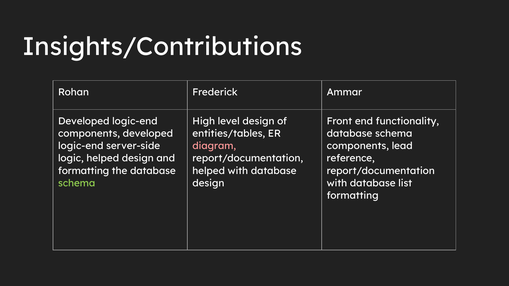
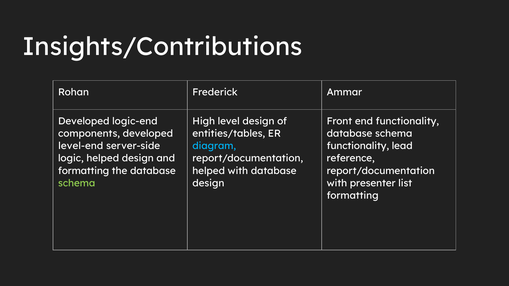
logic-end: logic-end -> level-end (81, 146)
diagram colour: pink -> light blue (214, 146)
components: components -> functionality (358, 146)
database: database -> presenter (373, 183)
